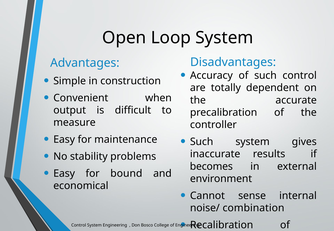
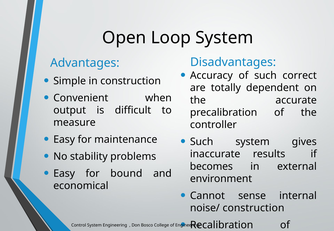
such control: control -> correct (300, 76)
noise/ combination: combination -> construction (253, 208)
